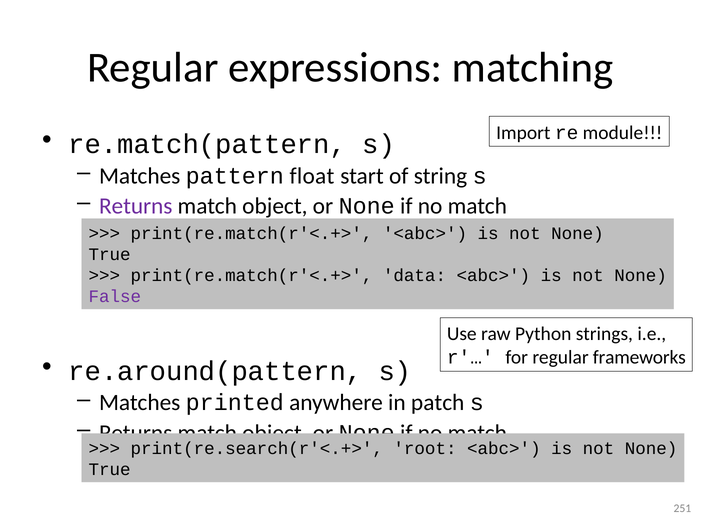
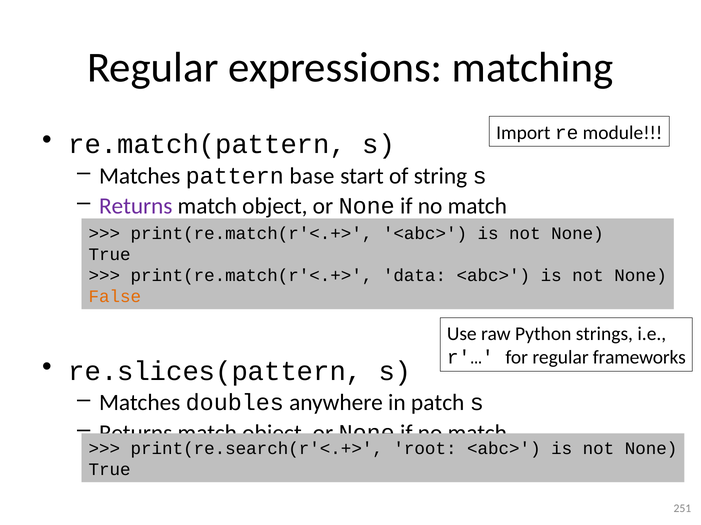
float: float -> base (312, 176)
False colour: purple -> orange (115, 297)
re.around(pattern: re.around(pattern -> re.slices(pattern (215, 372)
printed: printed -> doubles (235, 403)
